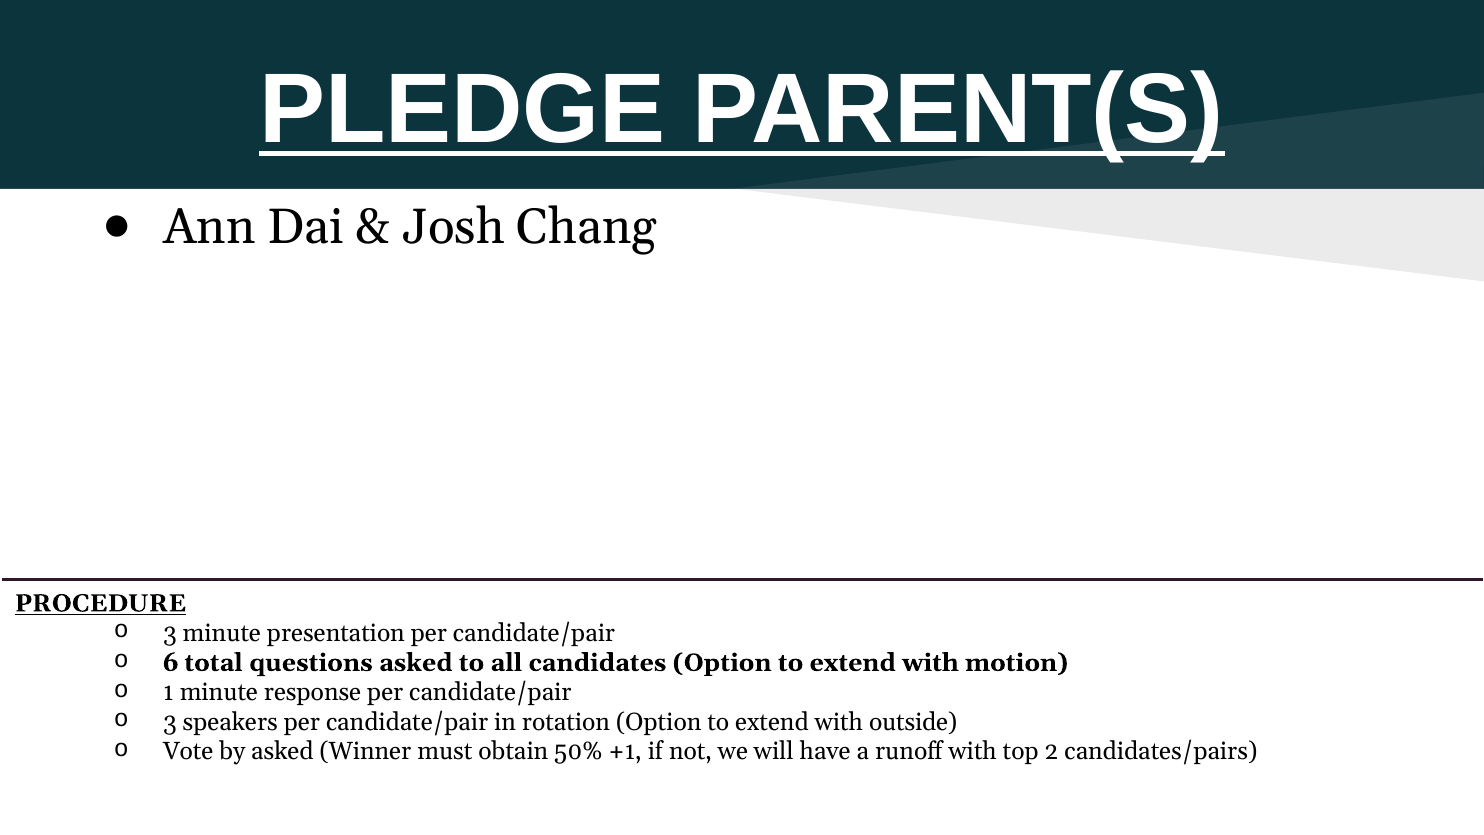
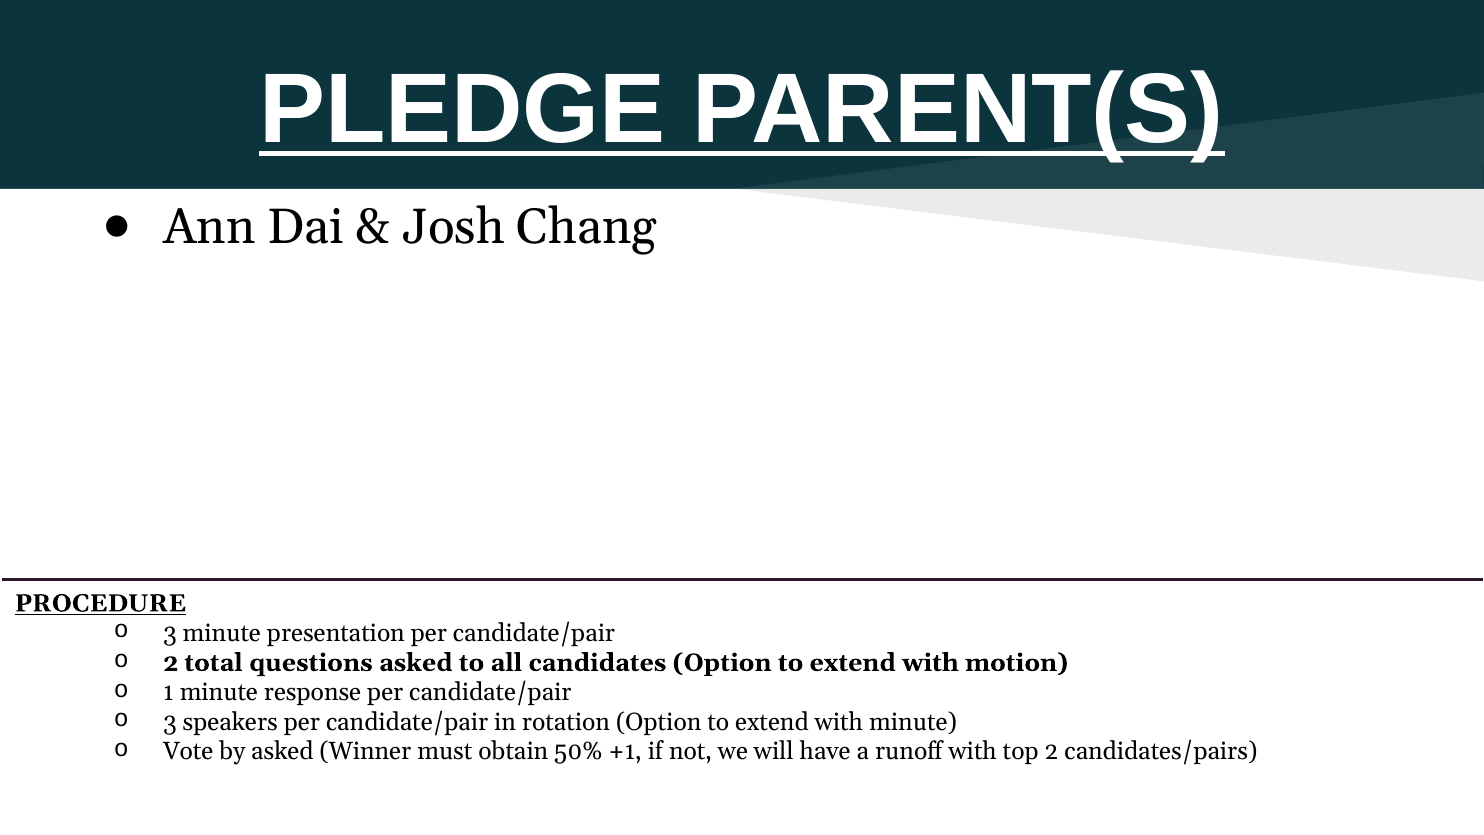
6: 6 -> 2 (171, 663)
with outside: outside -> minute (913, 722)
